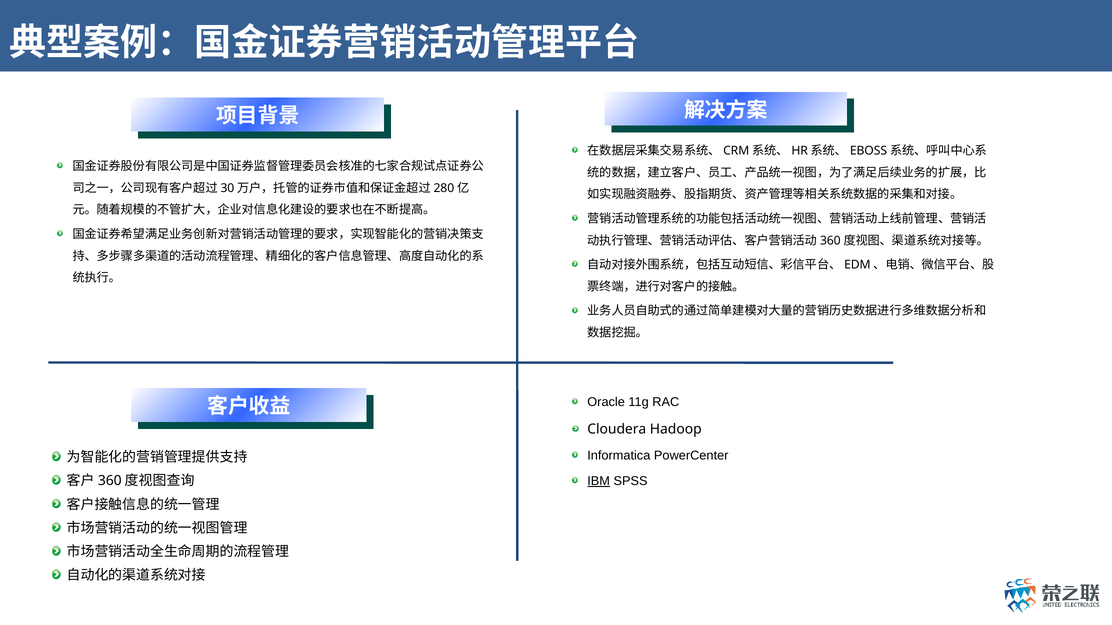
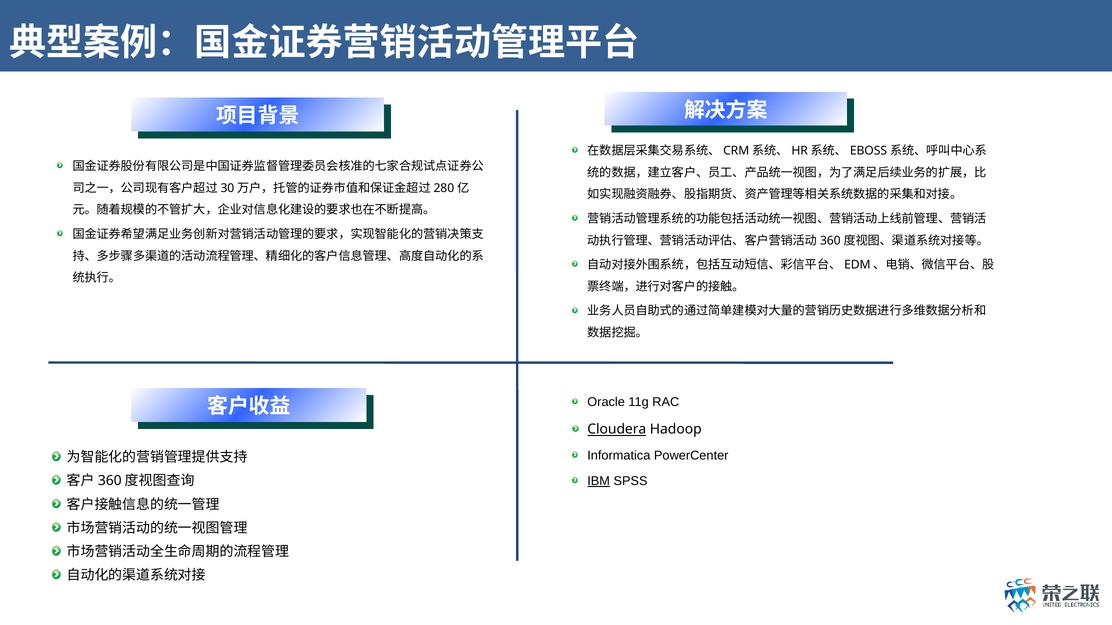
Cloudera underline: none -> present (617, 430)
